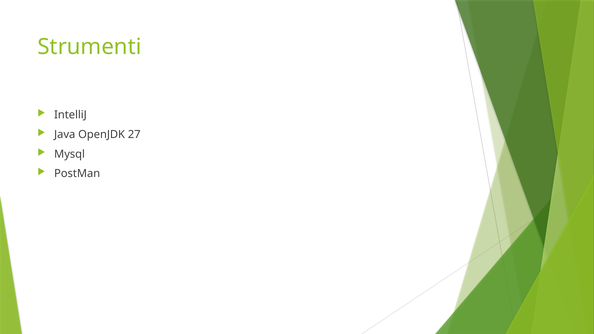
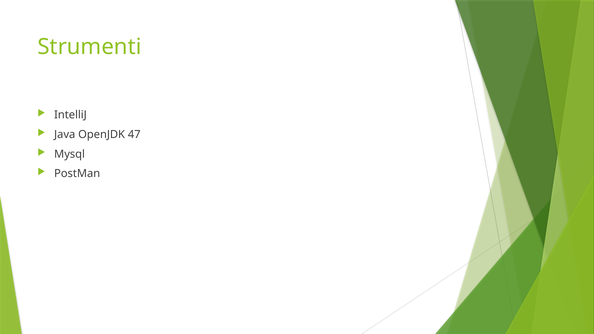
27: 27 -> 47 (134, 135)
